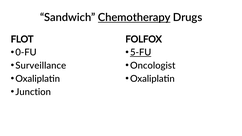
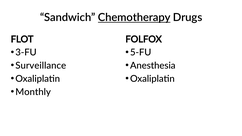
0-FU: 0-FU -> 3-FU (26, 52)
5-FU underline: present -> none (141, 52)
Oncologist: Oncologist -> Anesthesia (153, 66)
Junction: Junction -> Monthly (33, 92)
